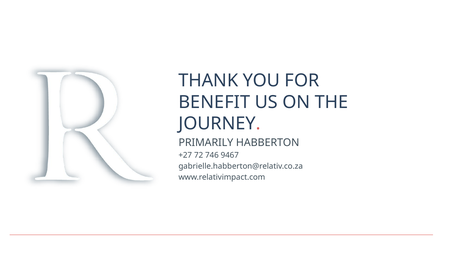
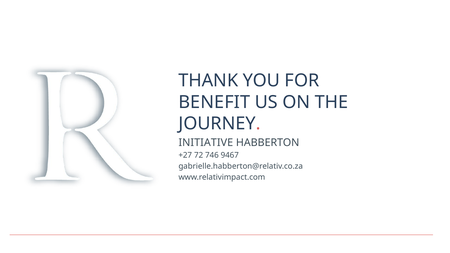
PRIMARILY: PRIMARILY -> INITIATIVE (206, 143)
